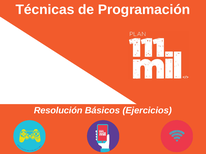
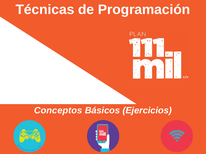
Resolución: Resolución -> Conceptos (58, 111)
